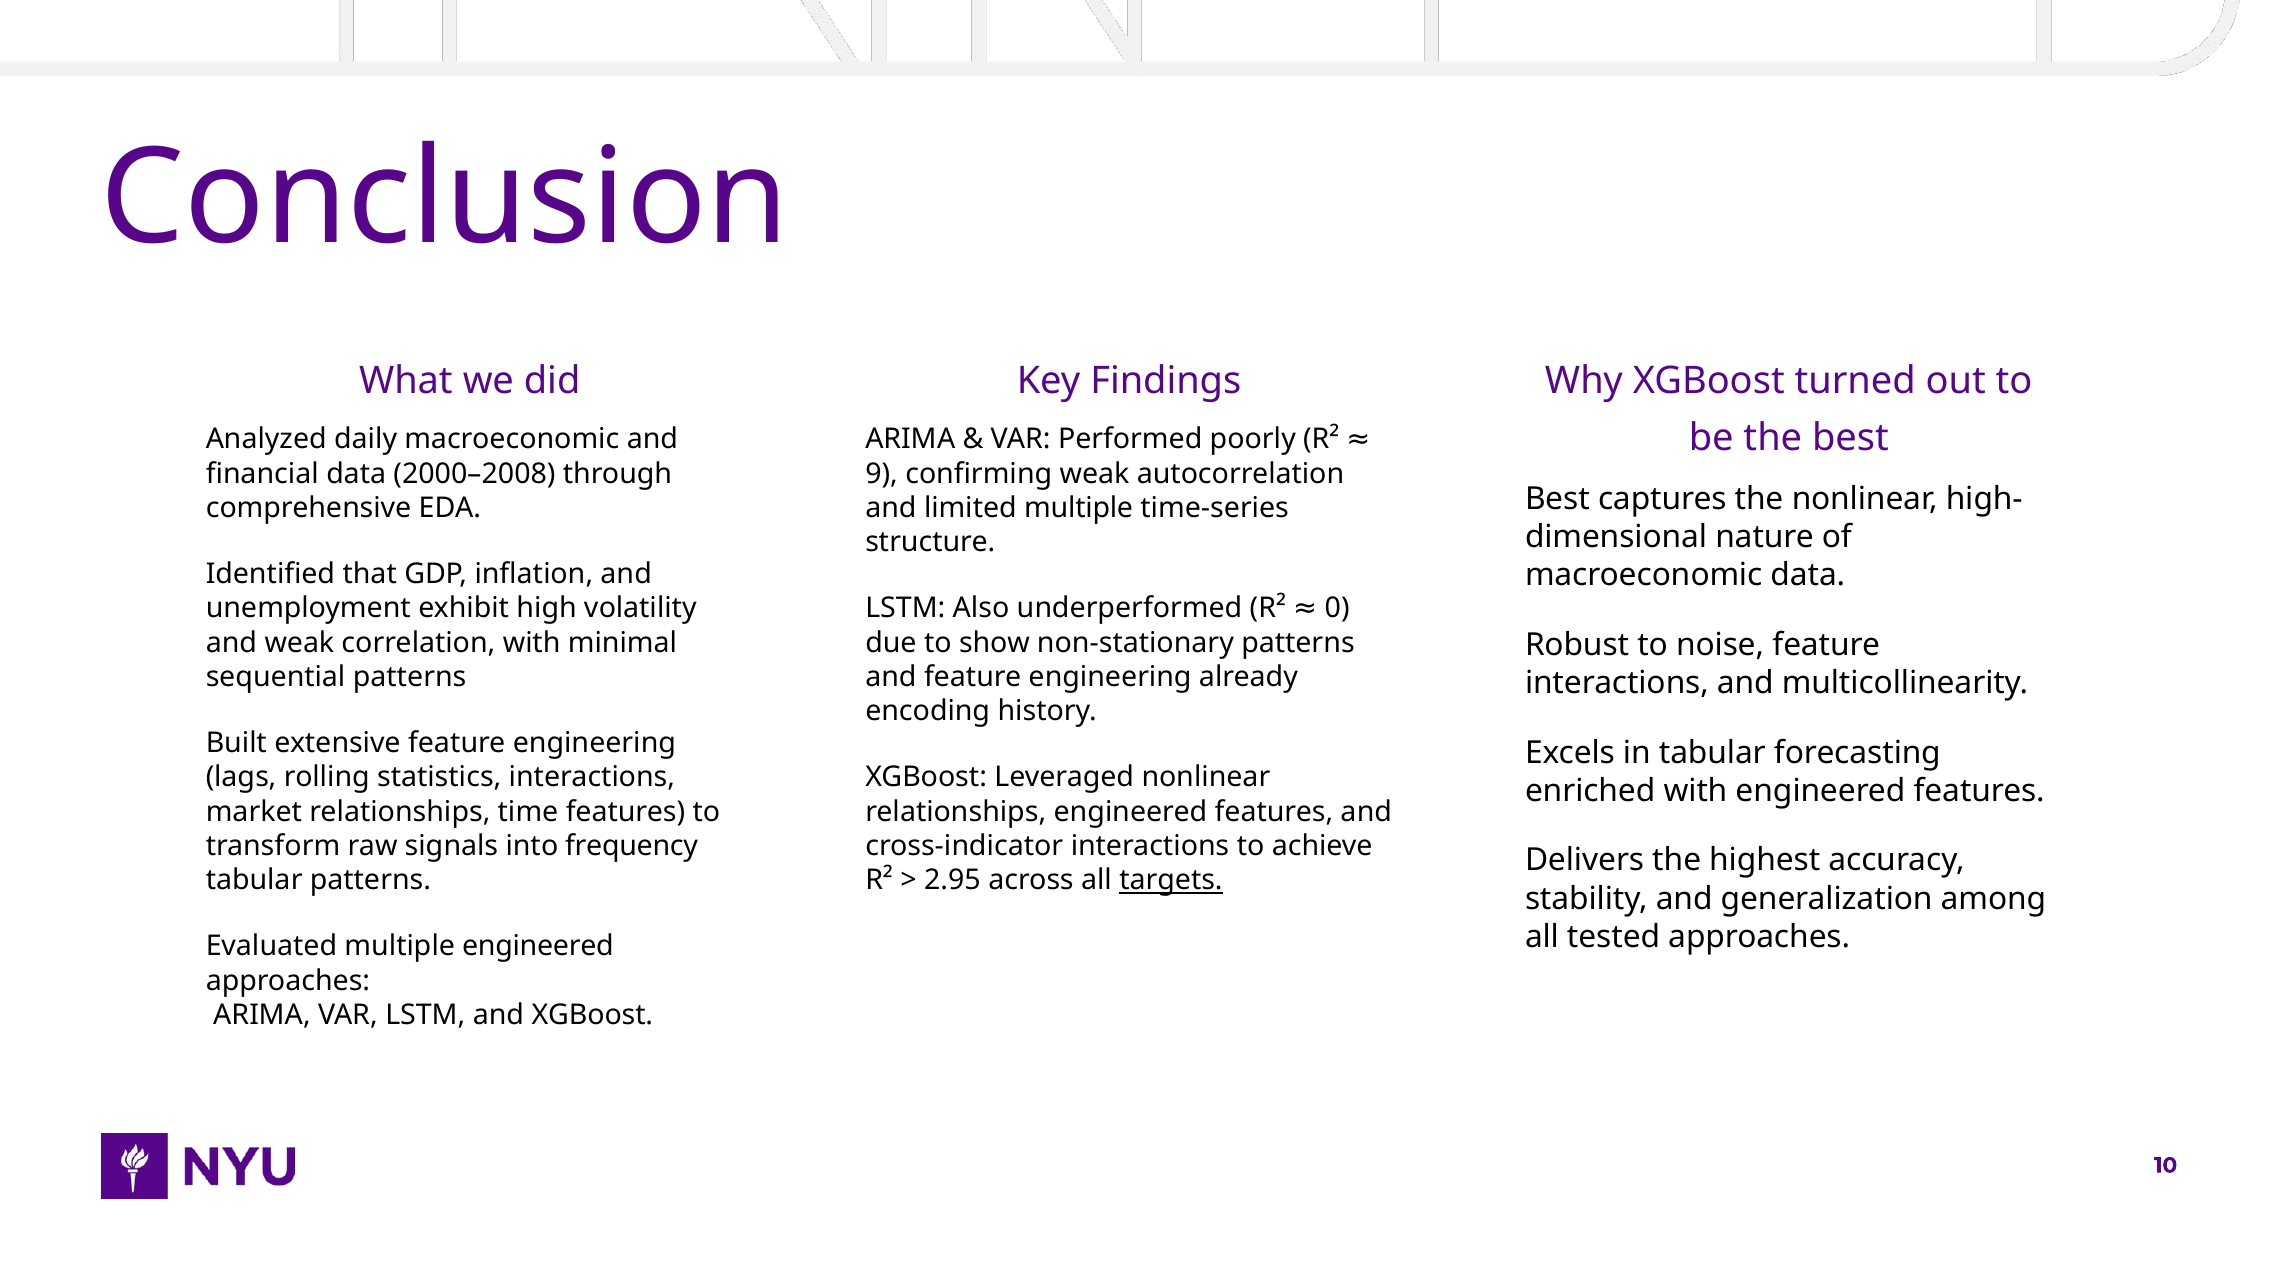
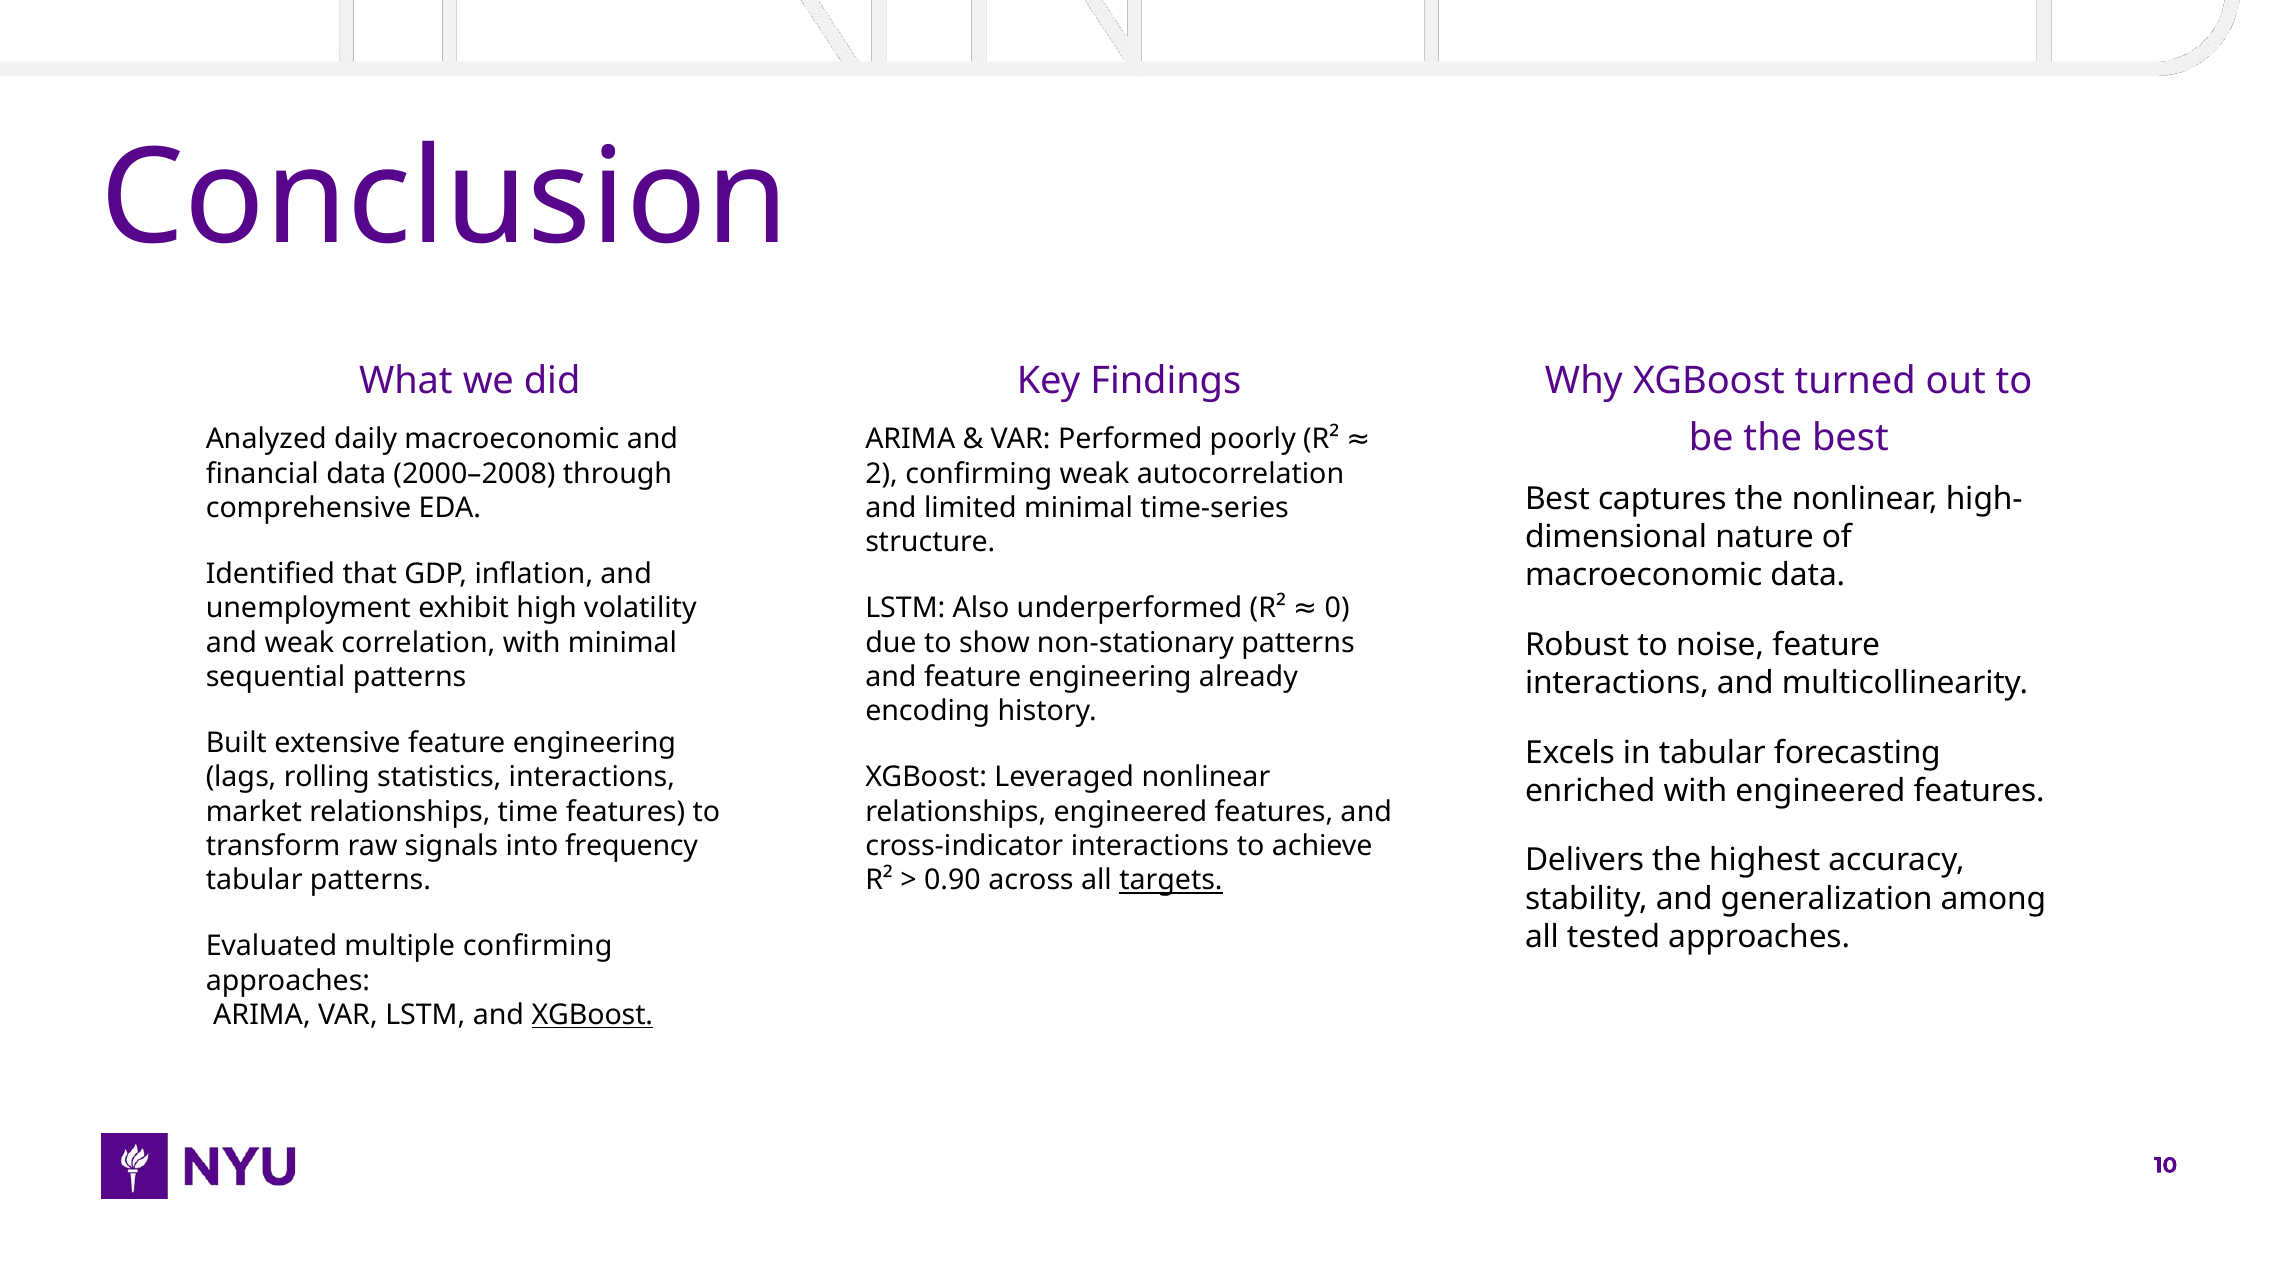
9: 9 -> 2 (882, 474)
limited multiple: multiple -> minimal (1079, 508)
2.95: 2.95 -> 0.90 (952, 881)
multiple engineered: engineered -> confirming (538, 947)
XGBoost underline: none -> present (592, 1015)
